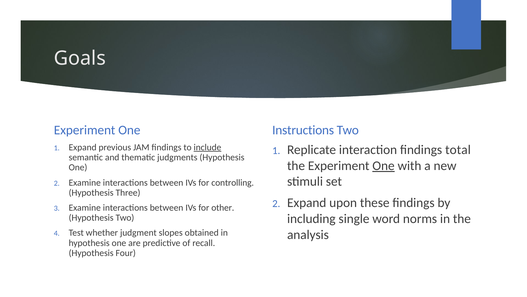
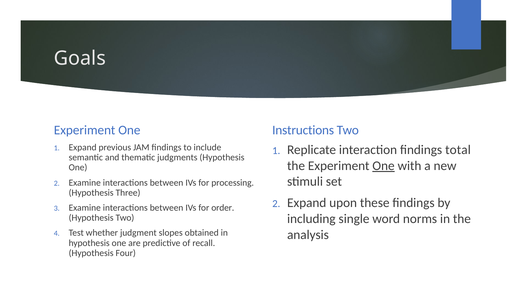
include underline: present -> none (207, 147)
controlling: controlling -> processing (233, 182)
other: other -> order (223, 207)
